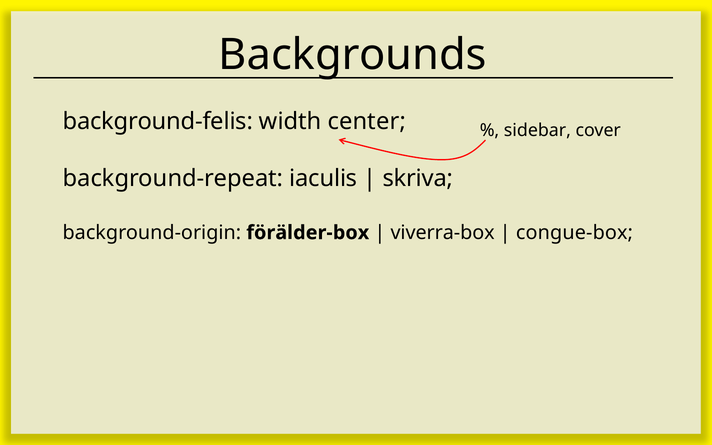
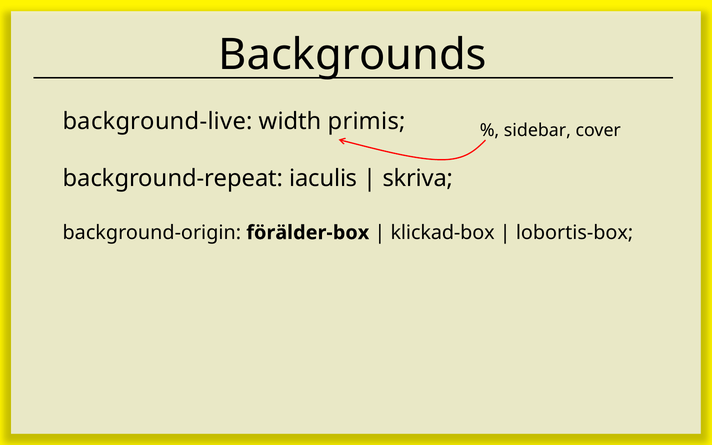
background-felis: background-felis -> background-live (158, 121)
center: center -> primis (367, 121)
viverra-box: viverra-box -> klickad-box (443, 233)
congue-box: congue-box -> lobortis-box (575, 233)
